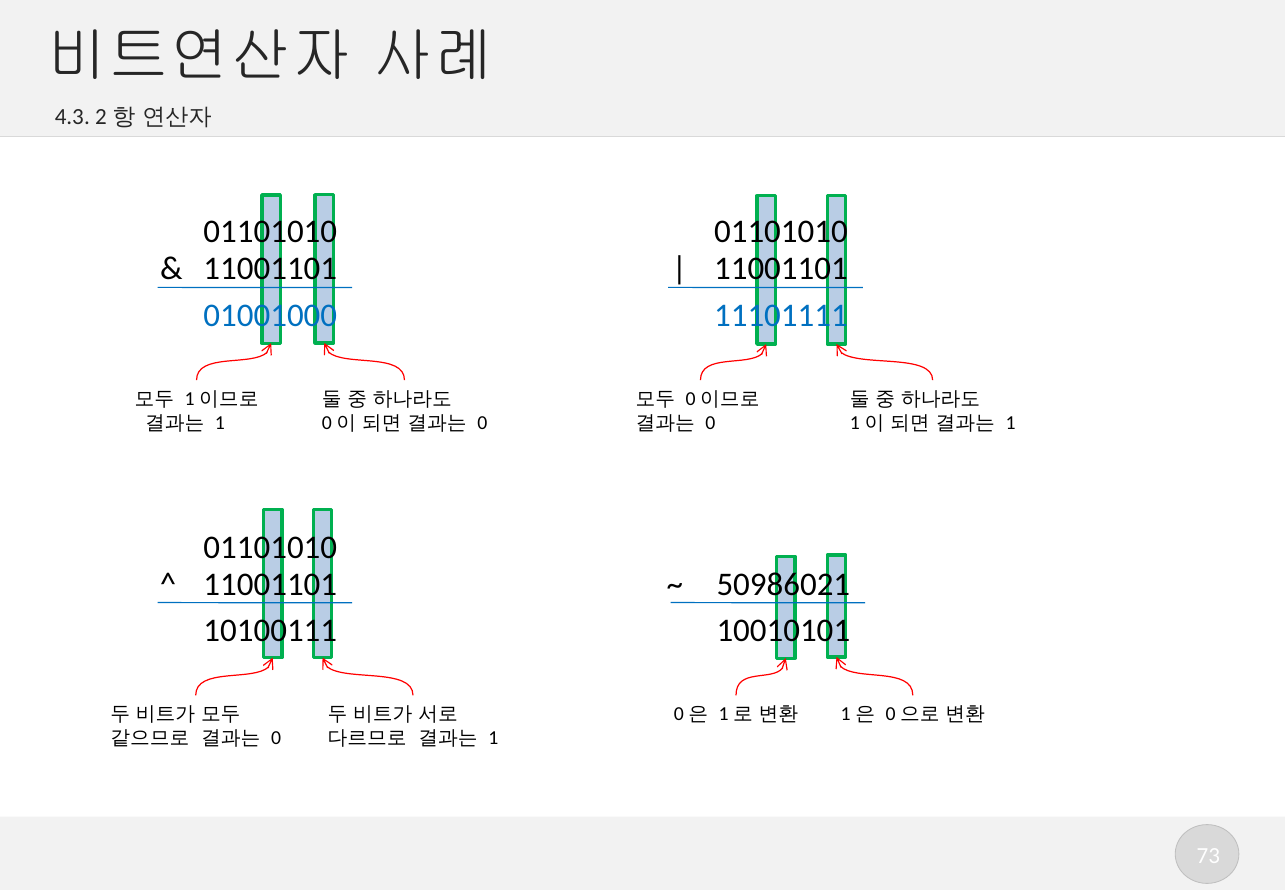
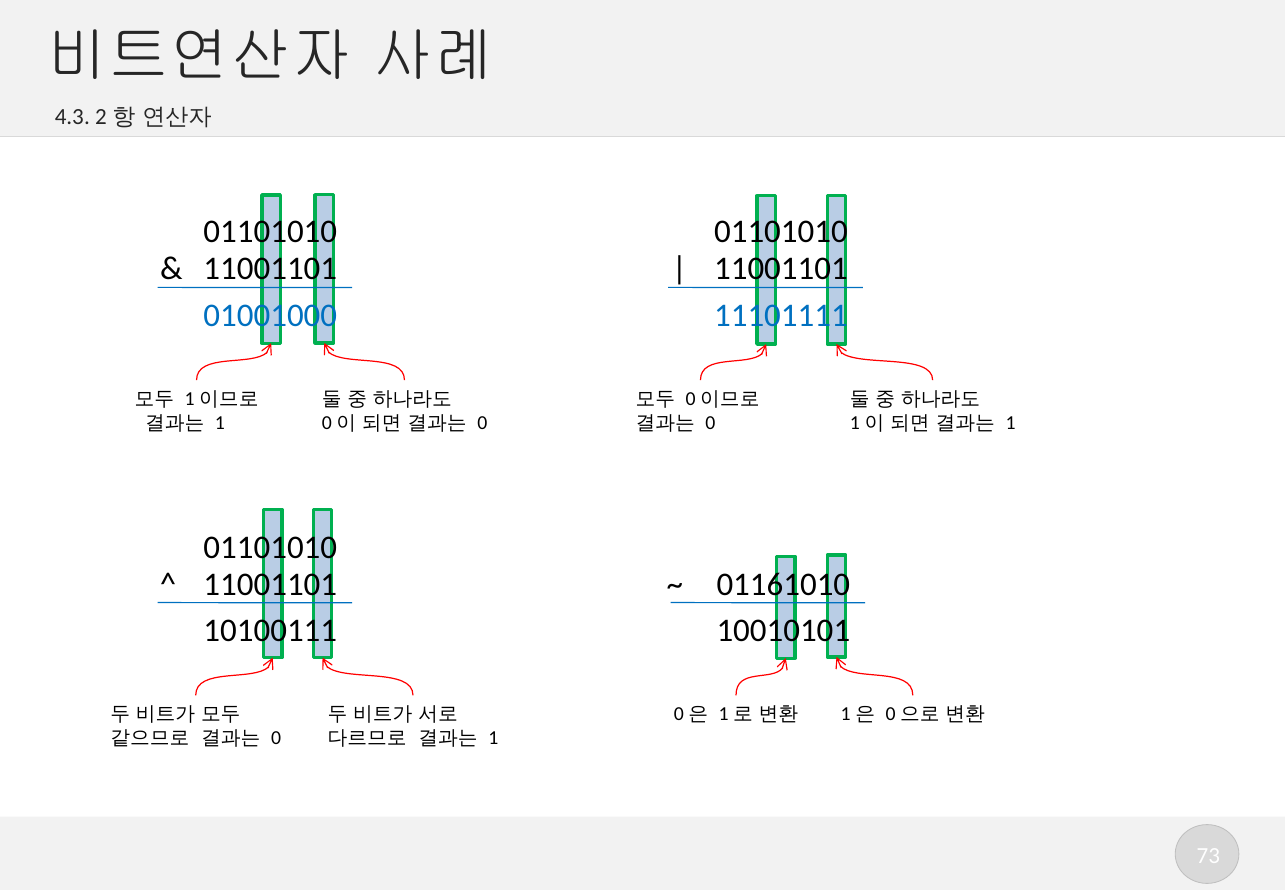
50986021: 50986021 -> 01161010 (783, 584)
